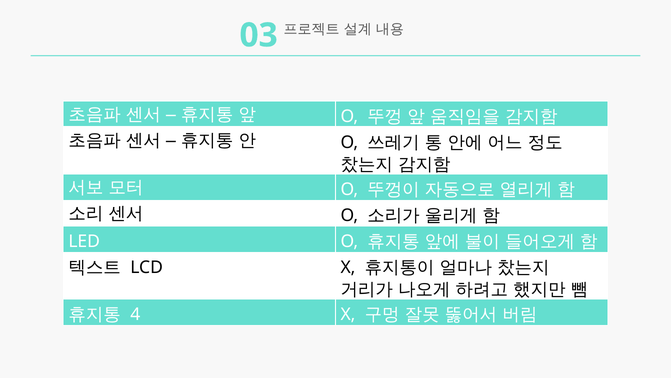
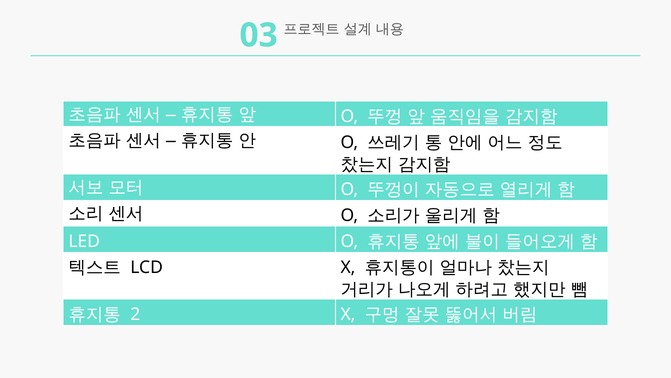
4: 4 -> 2 (135, 314)
